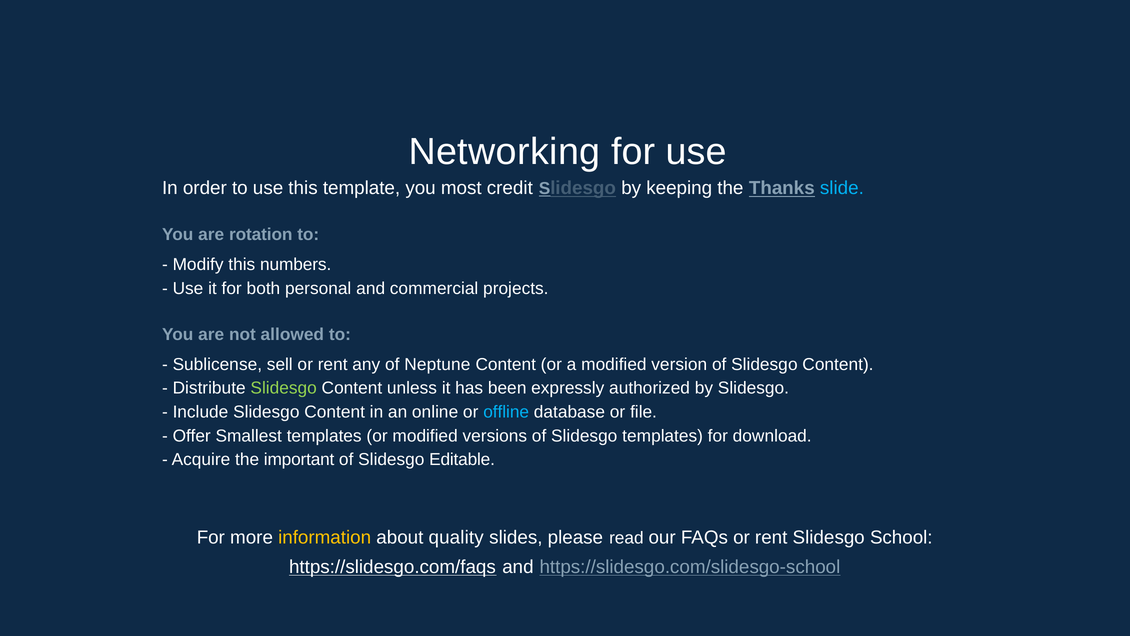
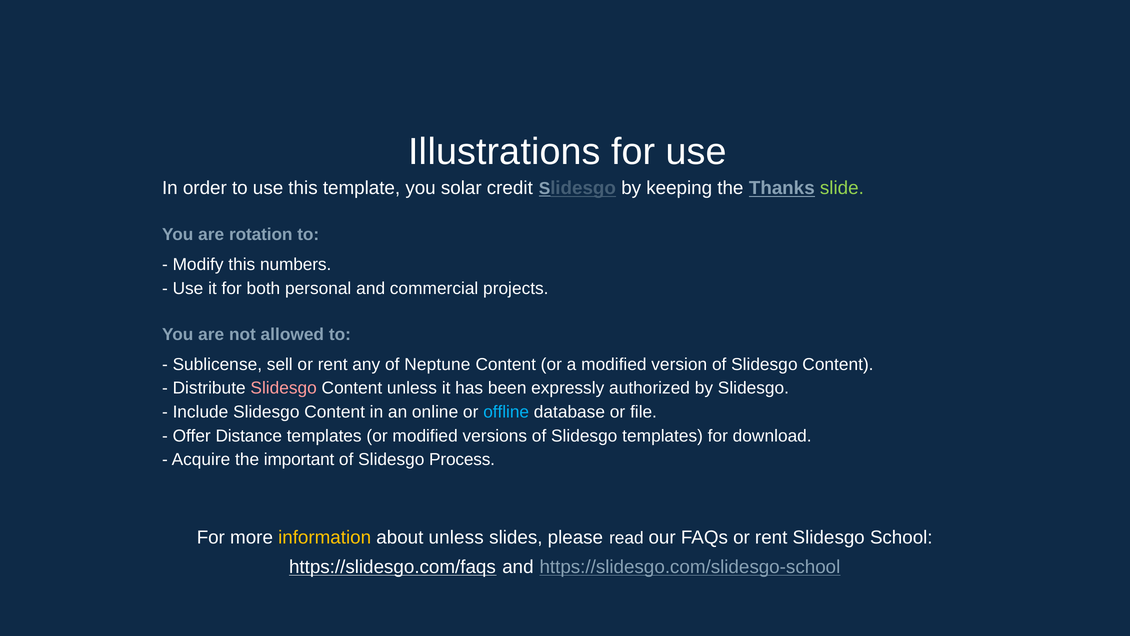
Networking: Networking -> Illustrations (505, 152)
most: most -> solar (461, 188)
slide colour: light blue -> light green (842, 188)
Slidesgo colour: light green -> pink (284, 388)
Smallest: Smallest -> Distance (249, 436)
Editable: Editable -> Process (462, 459)
about quality: quality -> unless (456, 537)
